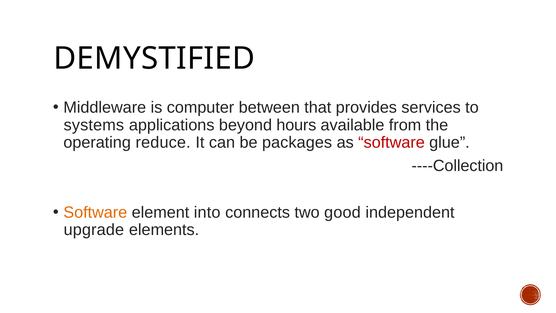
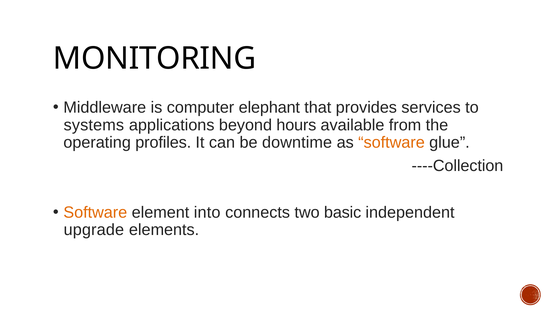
DEMYSTIFIED: DEMYSTIFIED -> MONITORING (155, 59)
between: between -> elephant (269, 107)
reduce: reduce -> profiles (163, 142)
packages: packages -> downtime (297, 142)
software colour: red -> orange (392, 142)
good: good -> basic (343, 212)
